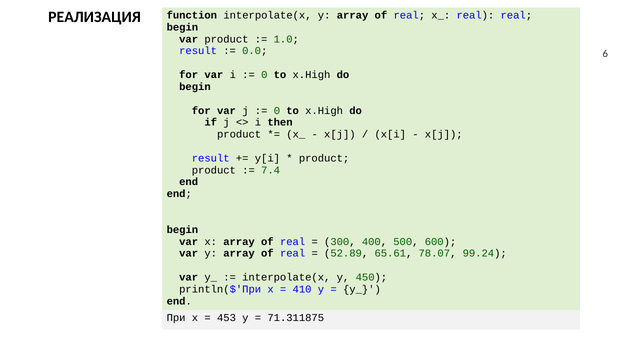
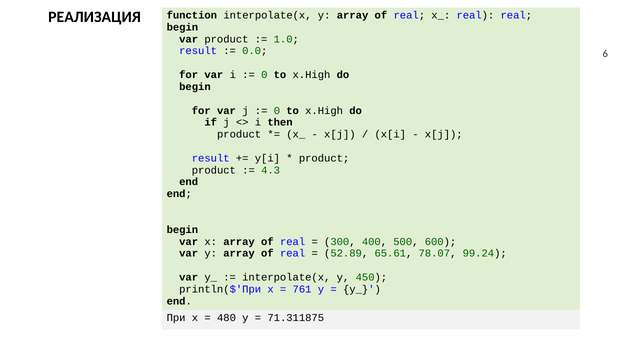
7.4: 7.4 -> 4.3 (271, 170)
410: 410 -> 761 (302, 290)
453: 453 -> 480 (227, 318)
